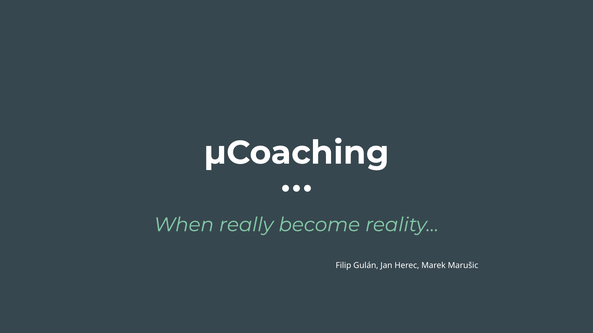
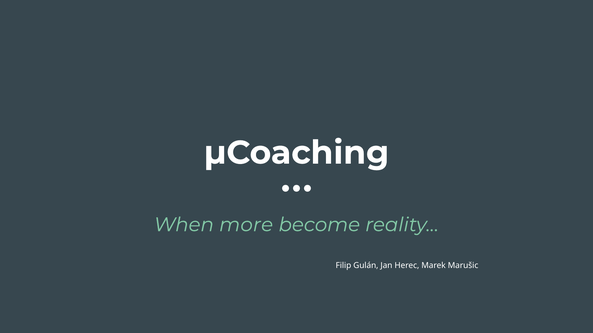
really: really -> more (246, 225)
